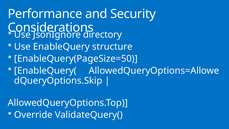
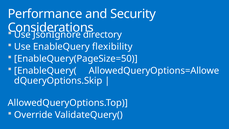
structure: structure -> flexibility (112, 47)
